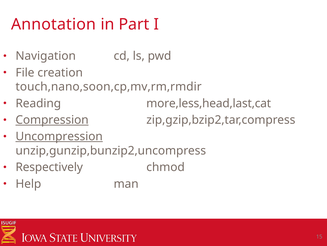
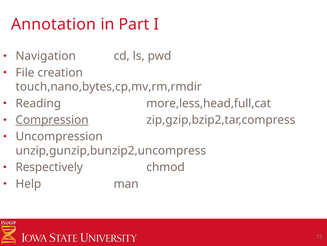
touch,nano,soon,cp,mv,rm,rmdir: touch,nano,soon,cp,mv,rm,rmdir -> touch,nano,bytes,cp,mv,rm,rmdir (109, 87)
more,less,head,last,cat: more,less,head,last,cat -> more,less,head,full,cat (209, 103)
Uncompression underline: present -> none (59, 136)
